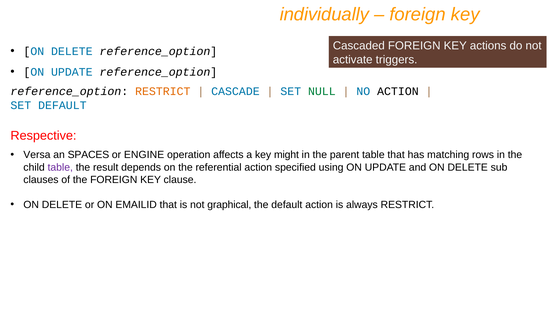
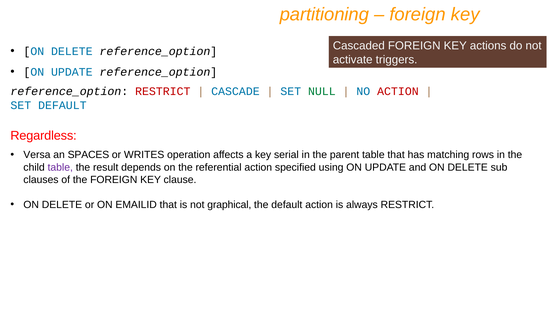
individually: individually -> partitioning (324, 14)
RESTRICT colour: orange -> red (163, 92)
ACTION colour: black -> red (398, 92)
Respective: Respective -> Regardless (44, 136)
ENGINE: ENGINE -> WRITES (144, 155)
might: might -> serial (286, 155)
